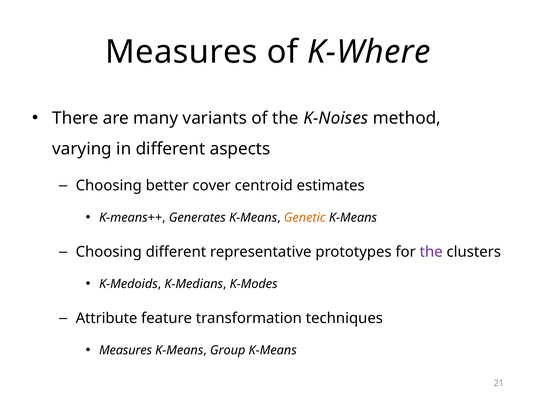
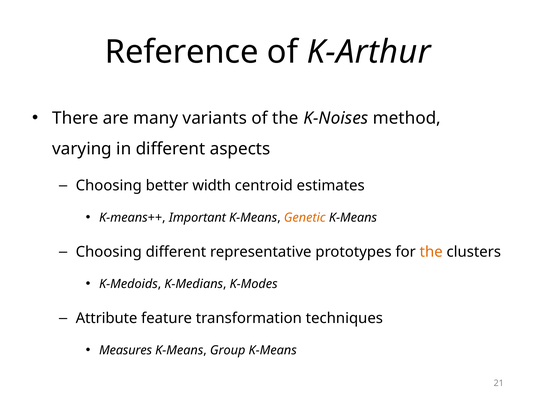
Measures: Measures -> Reference (182, 52)
K-Where: K-Where -> K-Arthur (369, 52)
cover: cover -> width (212, 186)
Generates: Generates -> Important (197, 218)
the colour: purple -> orange (431, 252)
